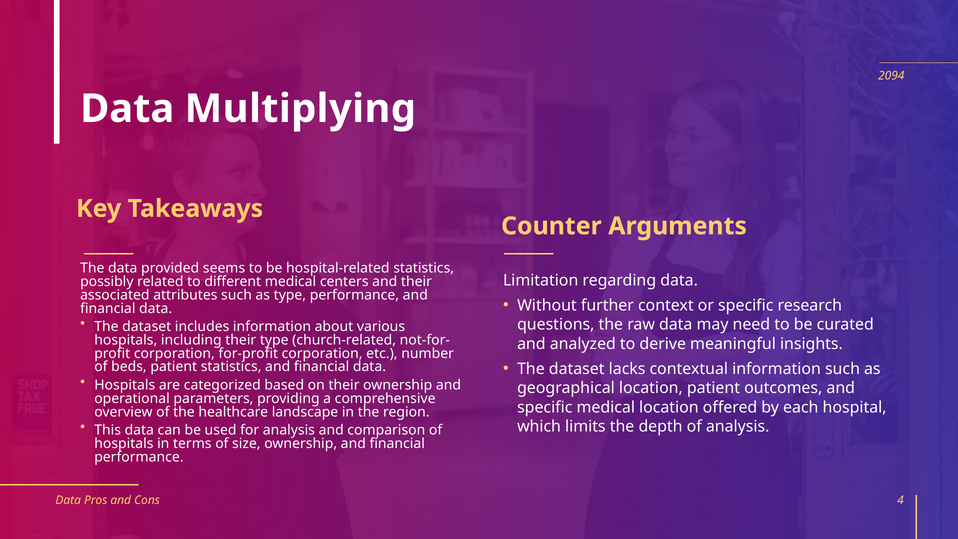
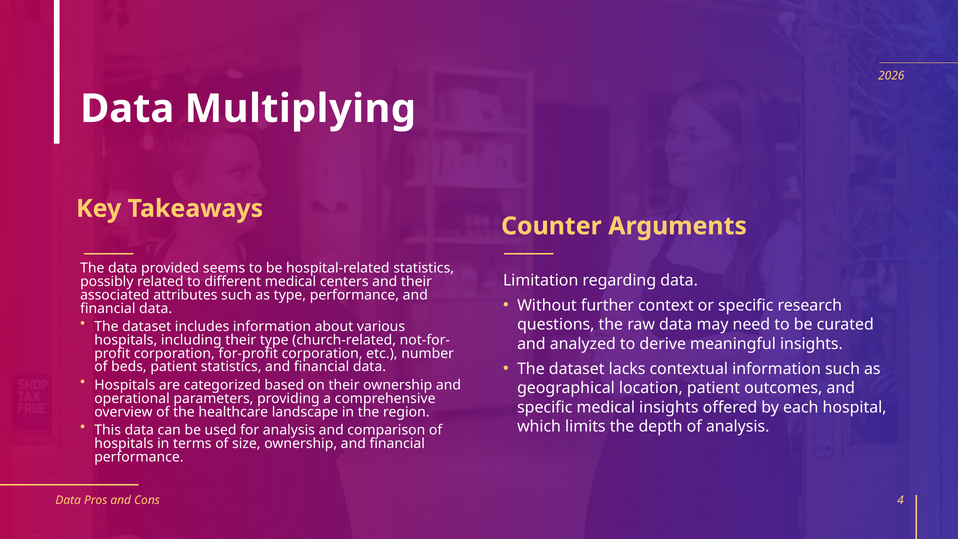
2094: 2094 -> 2026 (891, 76)
medical location: location -> insights (669, 407)
